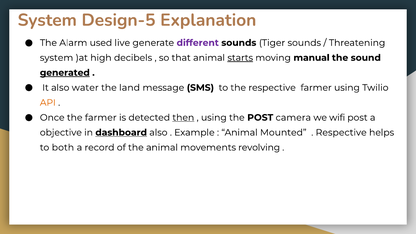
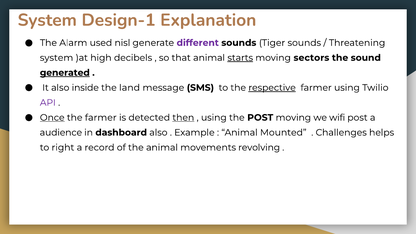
Design-5: Design-5 -> Design-1 (119, 20)
live: live -> nisl (122, 43)
manual: manual -> sectors (311, 58)
water: water -> inside (85, 88)
respective underline: none -> present (272, 88)
API colour: orange -> purple (48, 103)
Once underline: none -> present (52, 118)
POST camera: camera -> moving (293, 118)
objective: objective -> audience (61, 133)
dashboard underline: present -> none (121, 133)
Respective: Respective -> Challenges (341, 133)
both: both -> right (63, 147)
